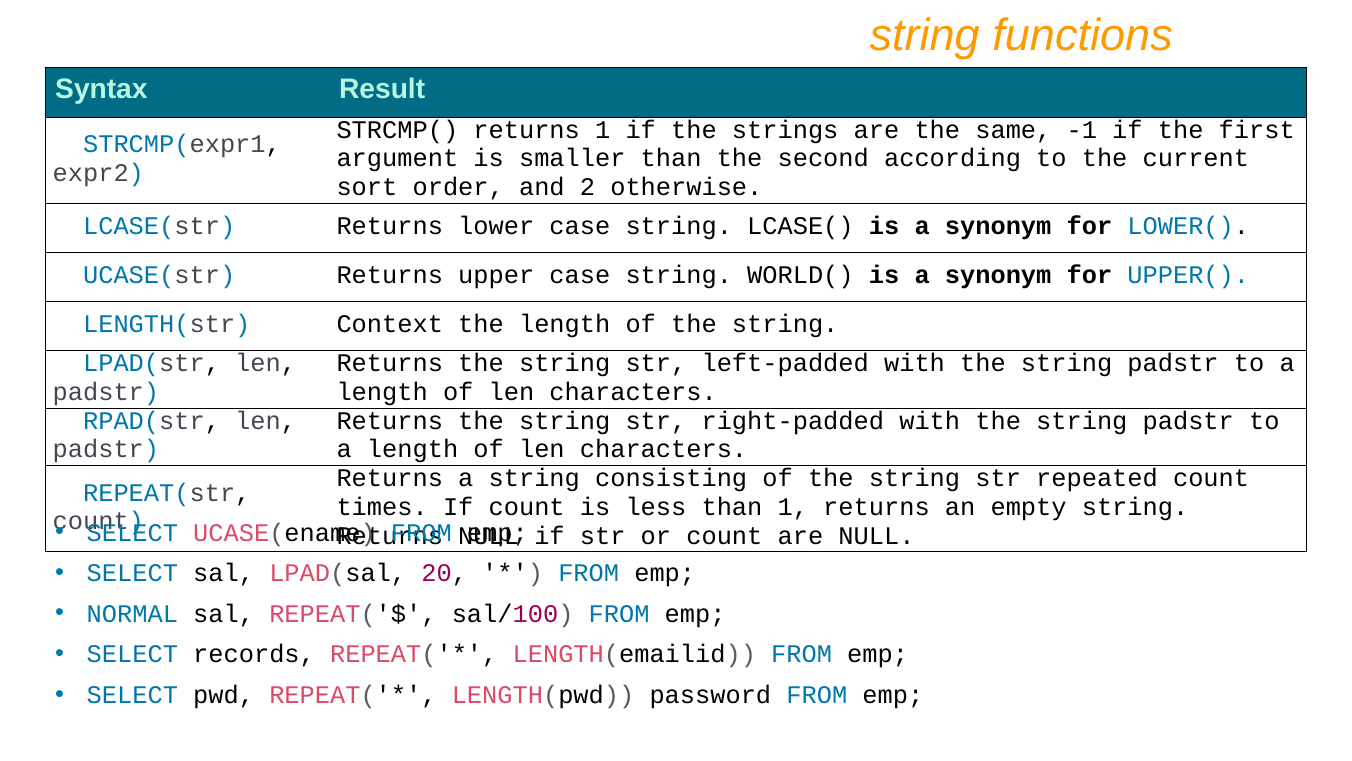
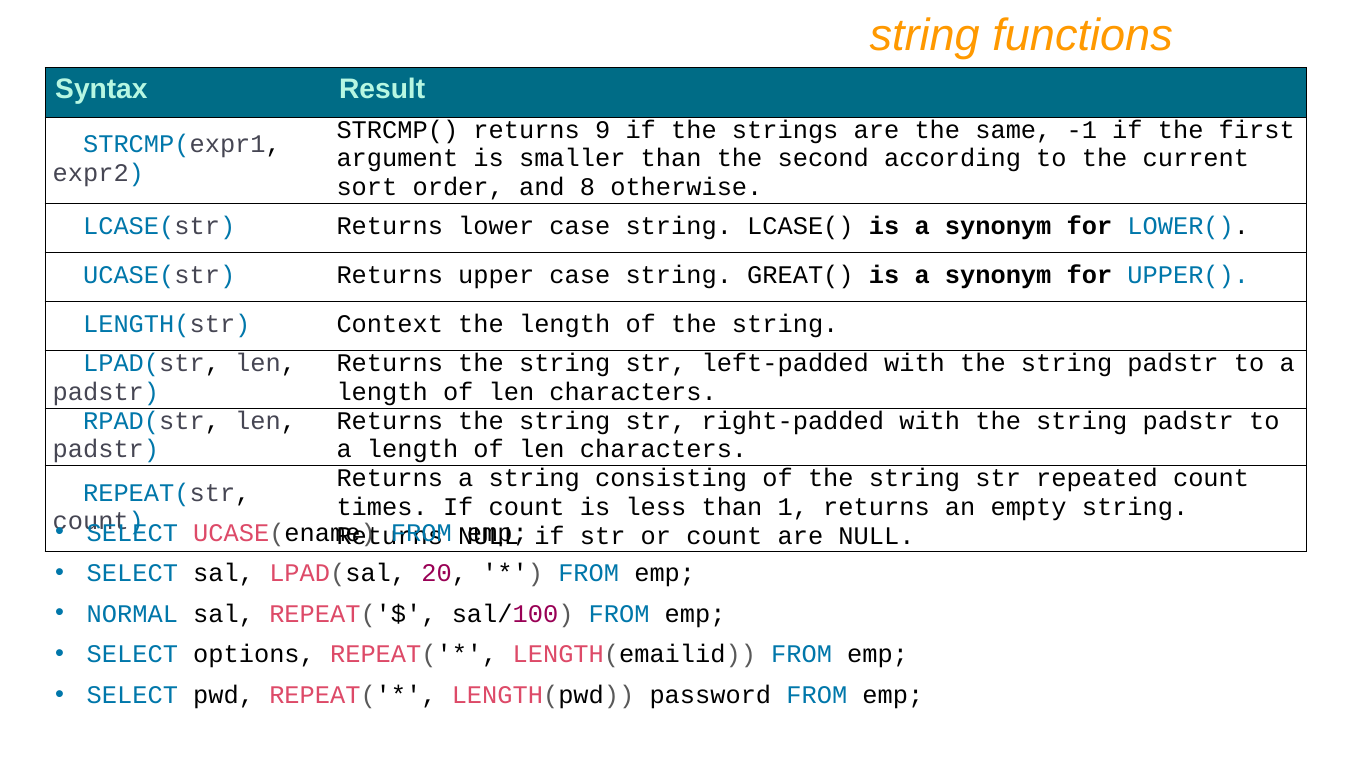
returns 1: 1 -> 9 (603, 130)
2: 2 -> 8 (587, 187)
WORLD(: WORLD( -> GREAT( (800, 275)
records: records -> options (254, 654)
